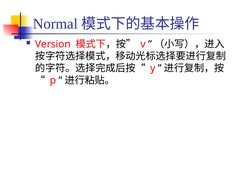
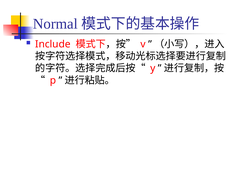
Version: Version -> Include (53, 44)
